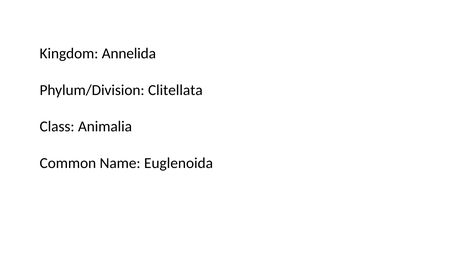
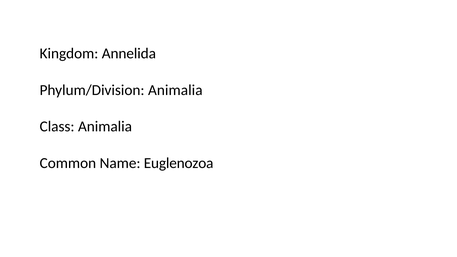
Phylum/Division Clitellata: Clitellata -> Animalia (175, 90)
Euglenoida: Euglenoida -> Euglenozoa (179, 163)
